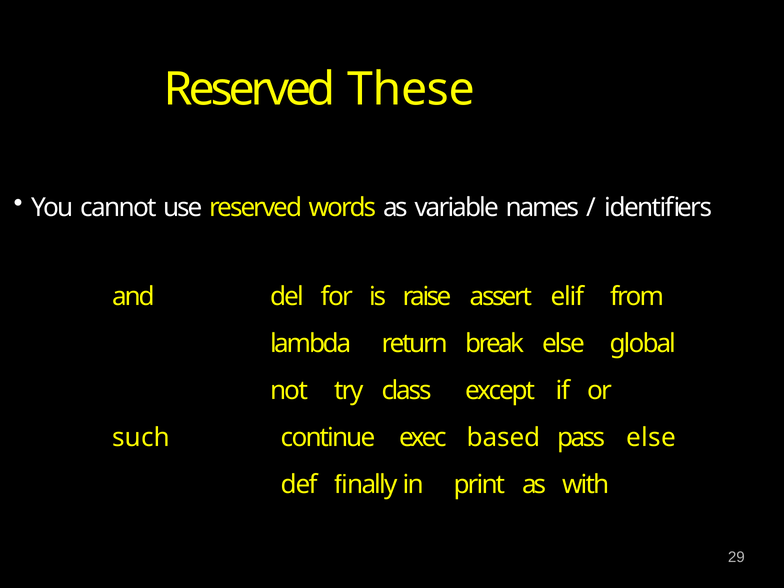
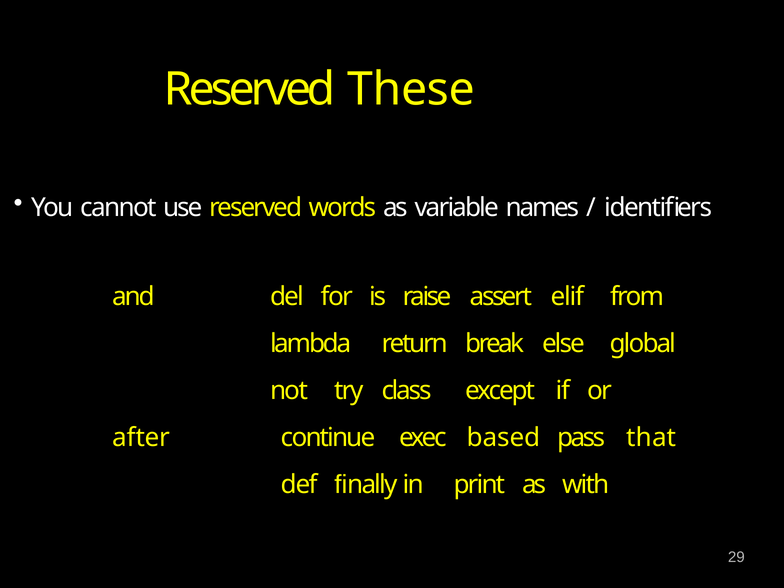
such: such -> after (141, 438)
pass else: else -> that (651, 438)
